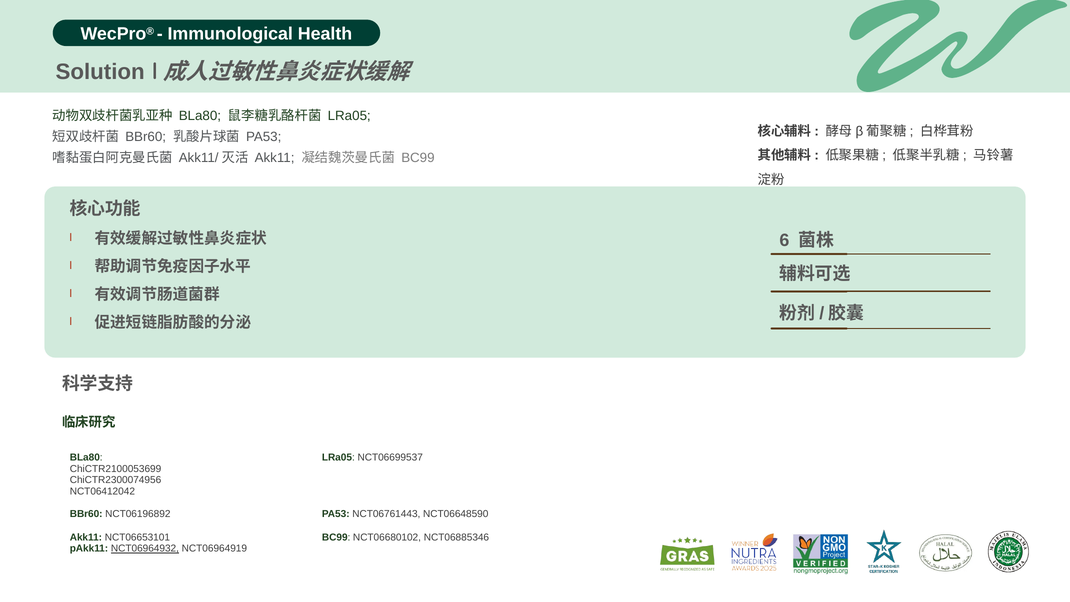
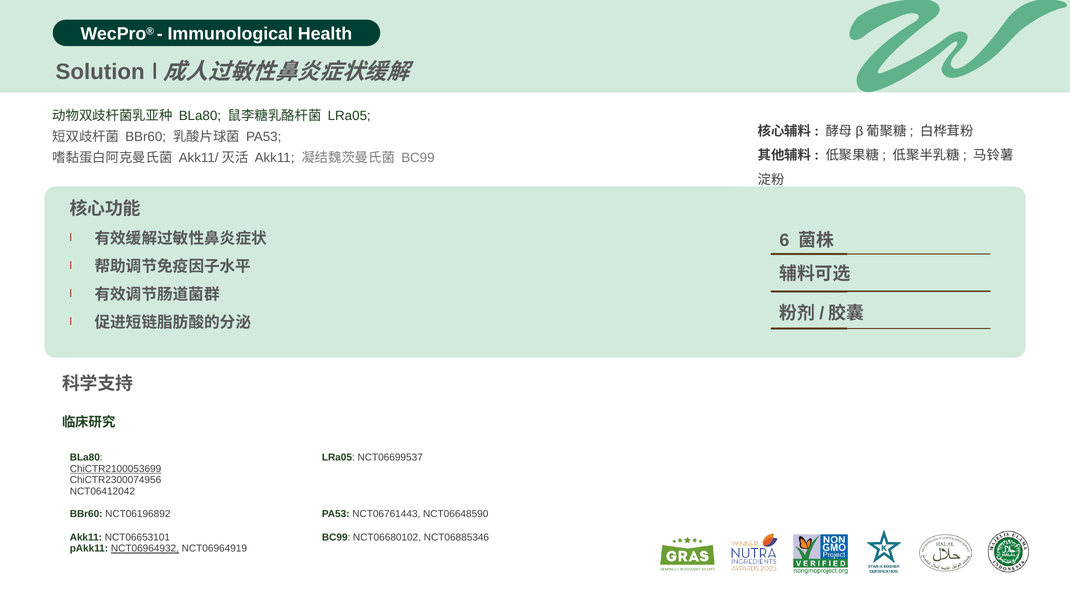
ChiCTR2100053699 underline: none -> present (116, 469)
